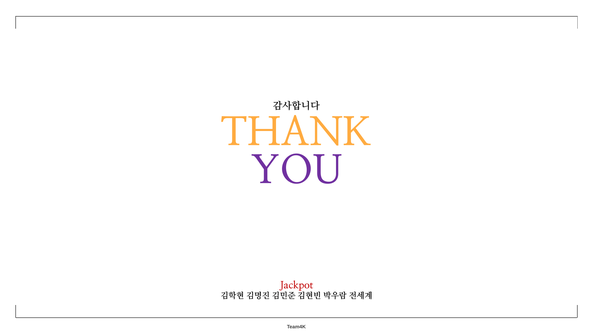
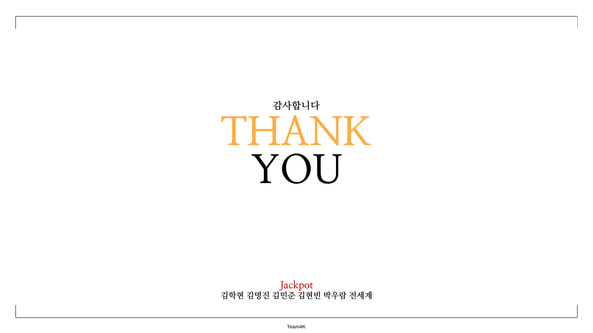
YOU colour: purple -> black (296, 171)
